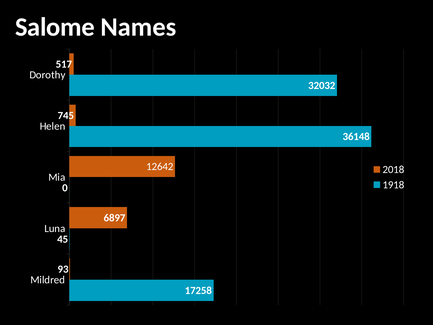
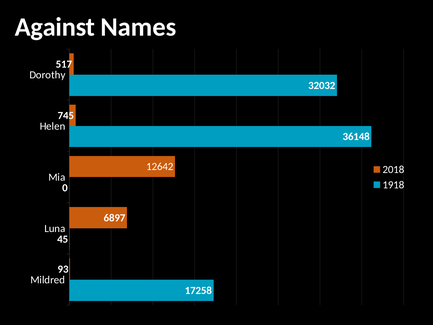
Salome: Salome -> Against (55, 27)
